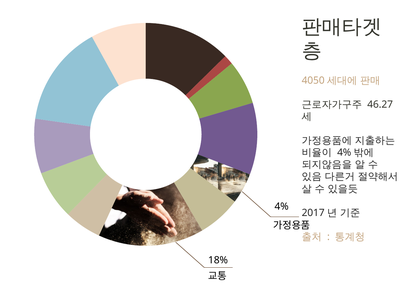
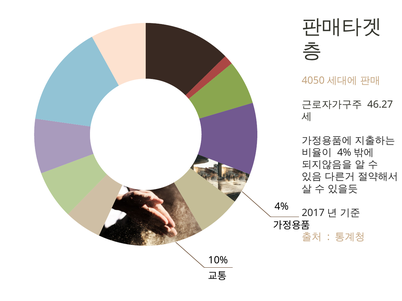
18%: 18% -> 10% (218, 261)
